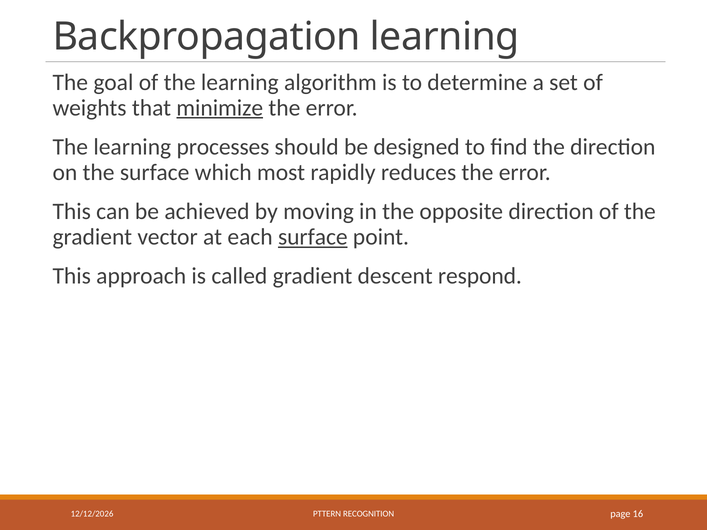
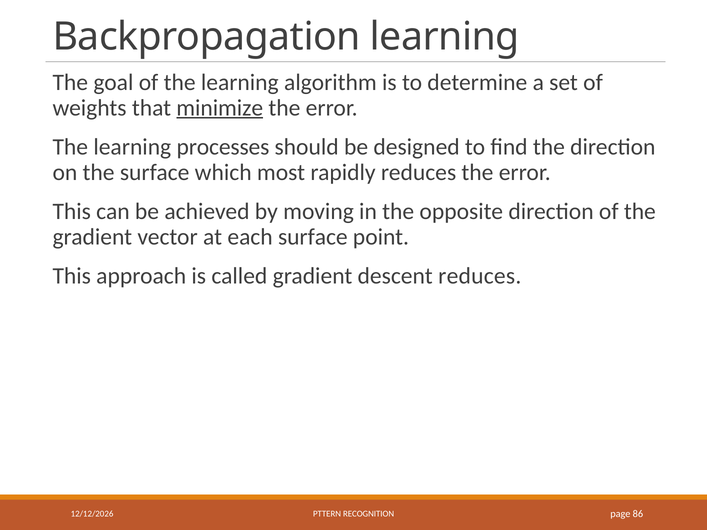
surface underline: present -> none (313, 237)
descent respond: respond -> reduces (480, 276)
16: 16 -> 86 (638, 514)
